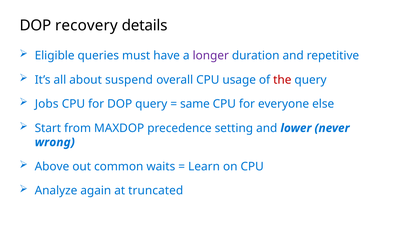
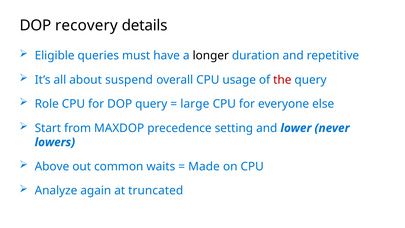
longer colour: purple -> black (211, 56)
Jobs: Jobs -> Role (47, 104)
same: same -> large (195, 104)
wrong: wrong -> lowers (55, 142)
Learn: Learn -> Made (204, 166)
